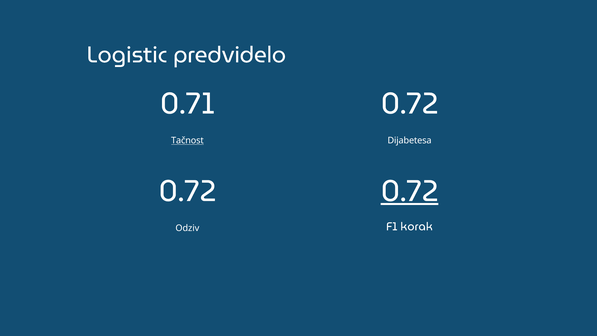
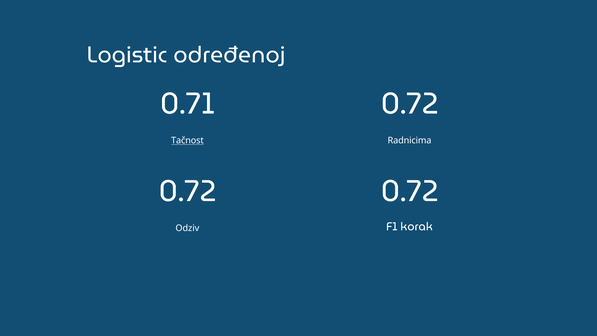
predvidelo: predvidelo -> određenoj (229, 55)
Dijabetesa: Dijabetesa -> Radnicima (410, 140)
0.72 underline: present -> none (410, 191)
